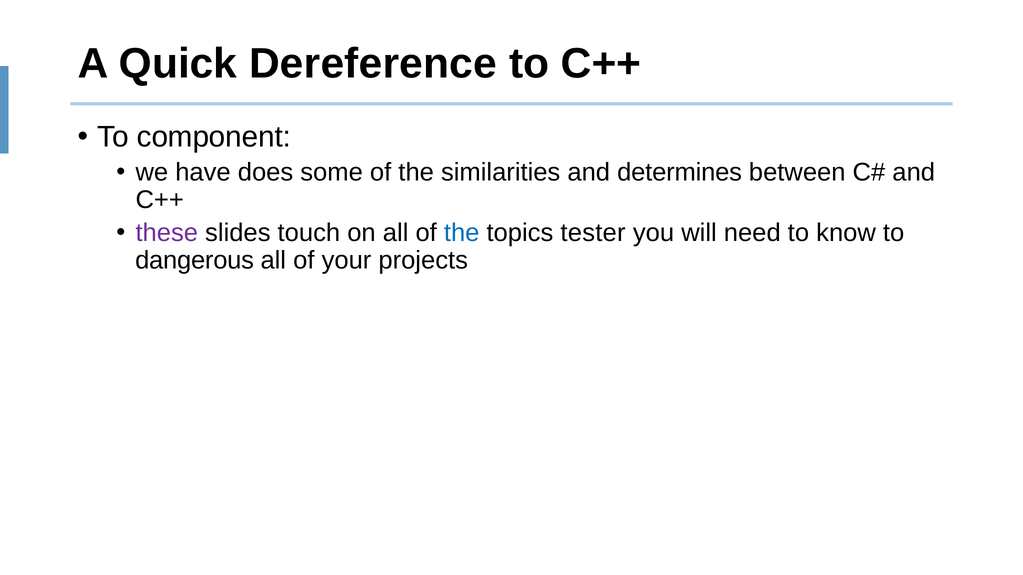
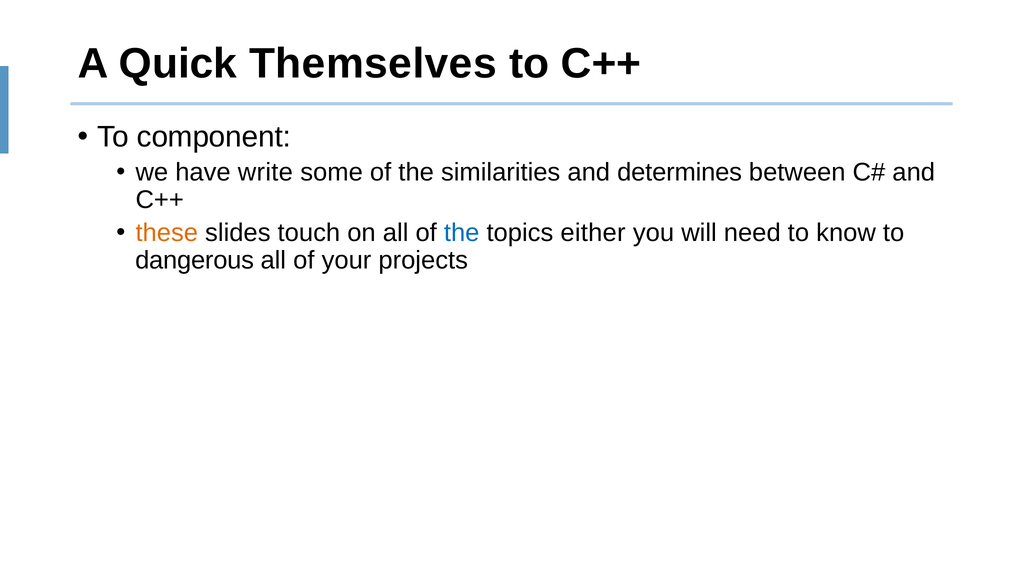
Dereference: Dereference -> Themselves (373, 64)
does: does -> write (265, 173)
these colour: purple -> orange (167, 233)
tester: tester -> either (593, 233)
